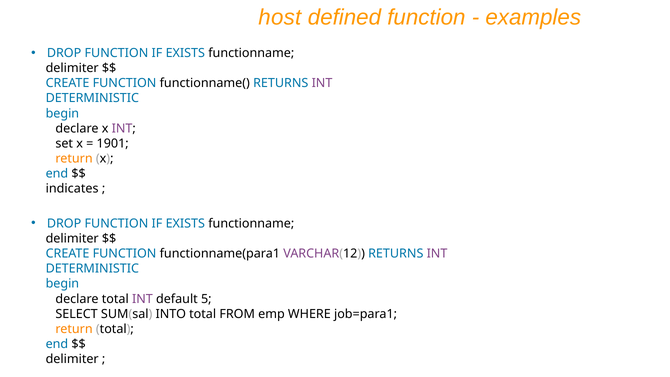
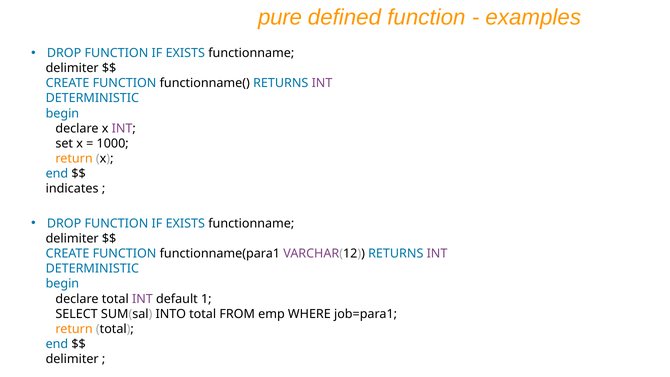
host: host -> pure (280, 17)
1901: 1901 -> 1000 (113, 143)
5: 5 -> 1 (206, 299)
